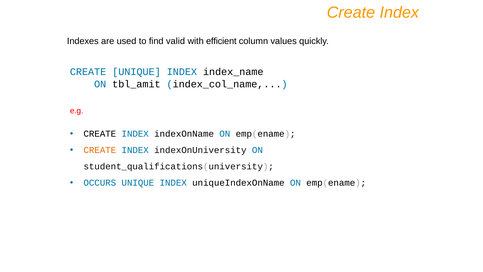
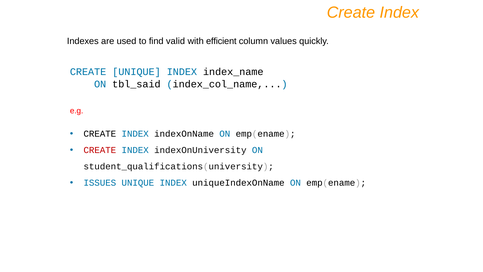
tbl_amit: tbl_amit -> tbl_said (136, 84)
CREATE colour: orange -> red (100, 150)
OCCURS: OCCURS -> ISSUES (100, 183)
